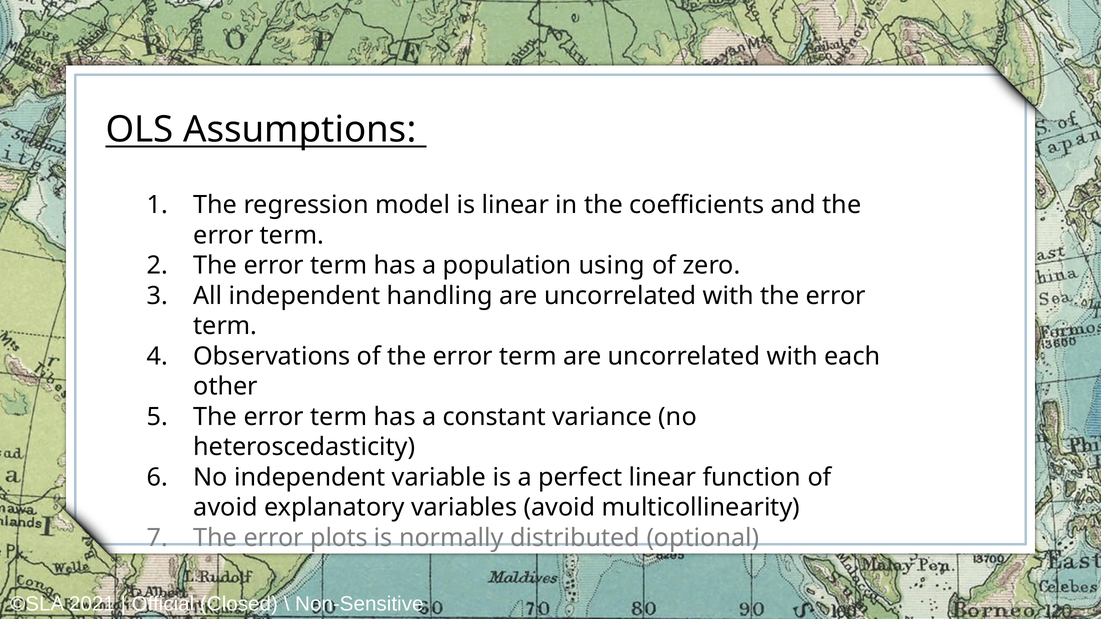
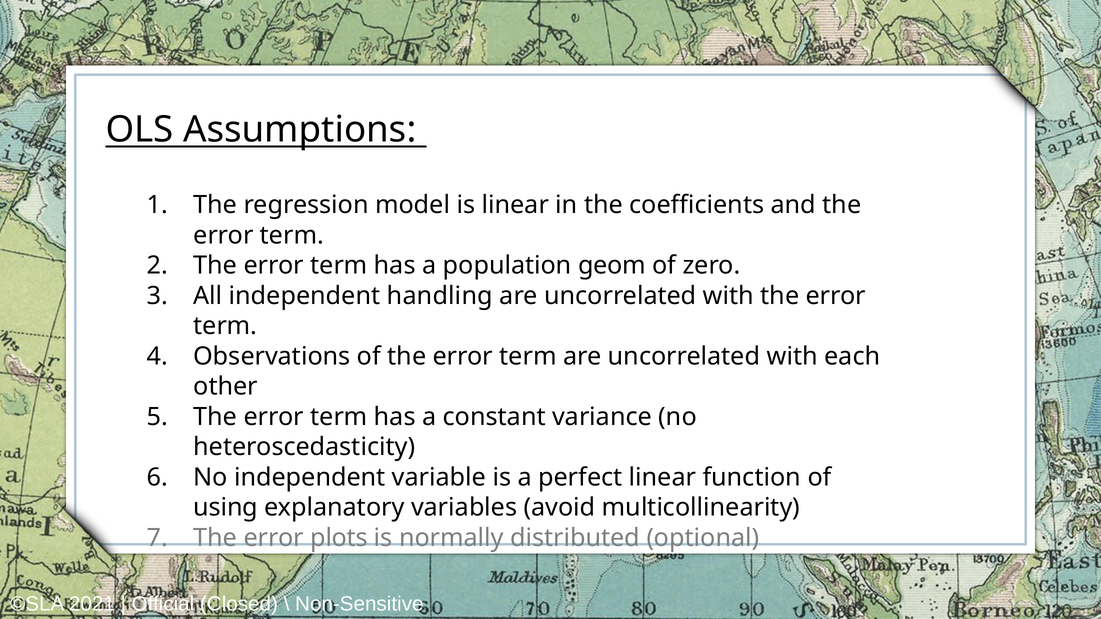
using: using -> geom (612, 266)
avoid: avoid -> using (226, 508)
